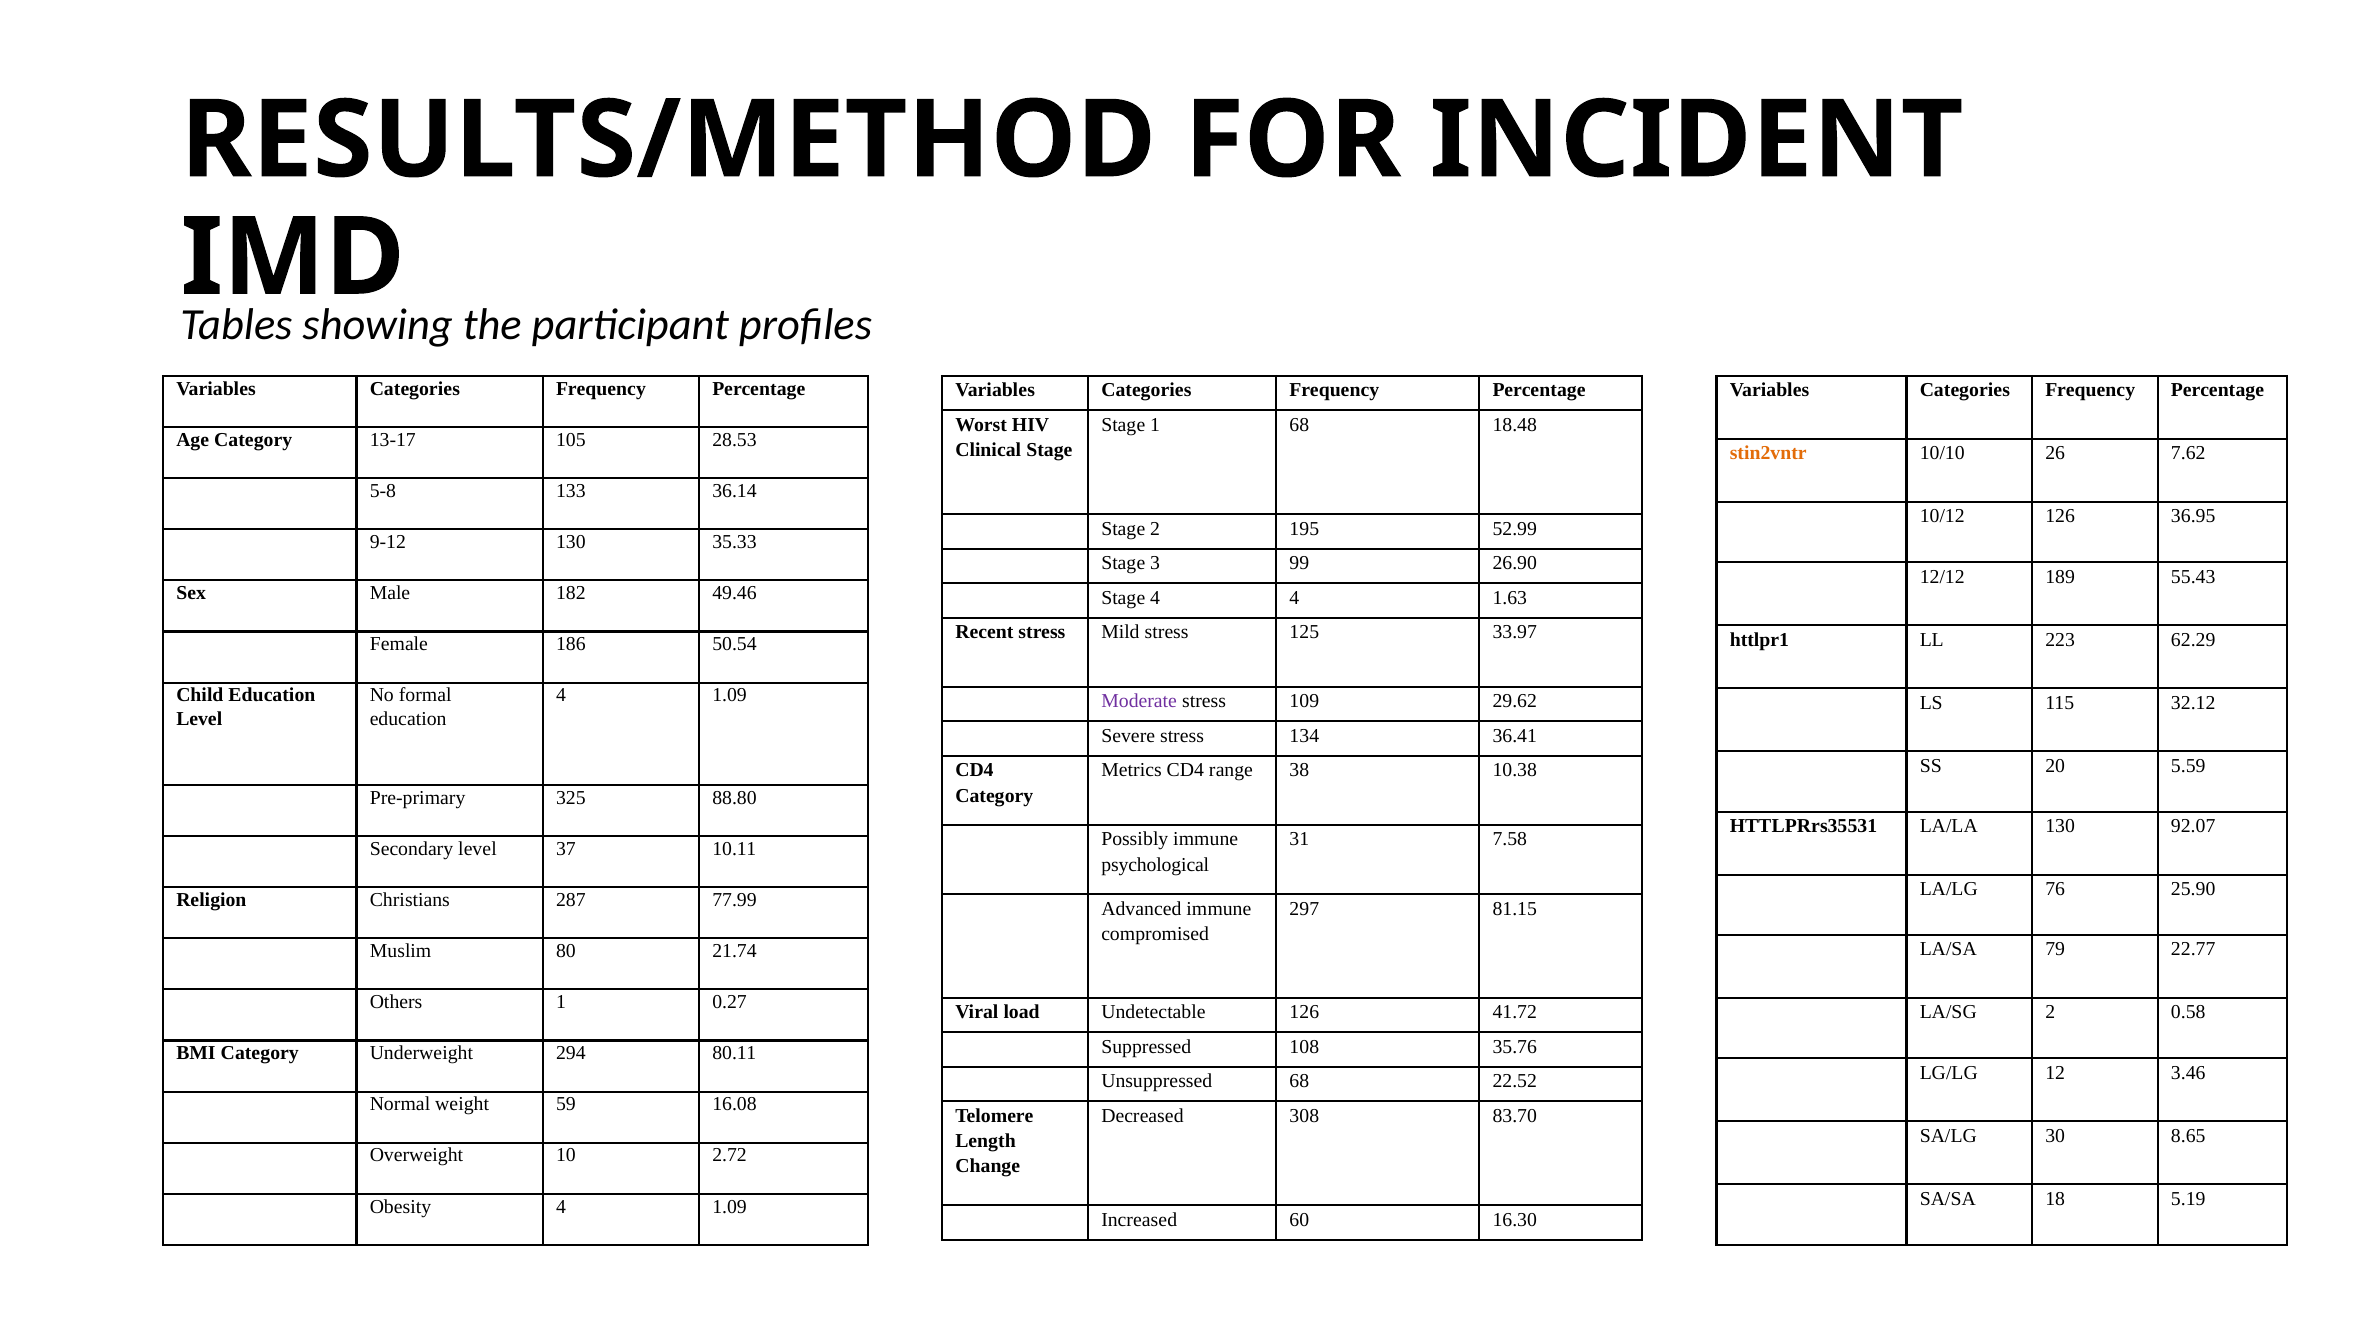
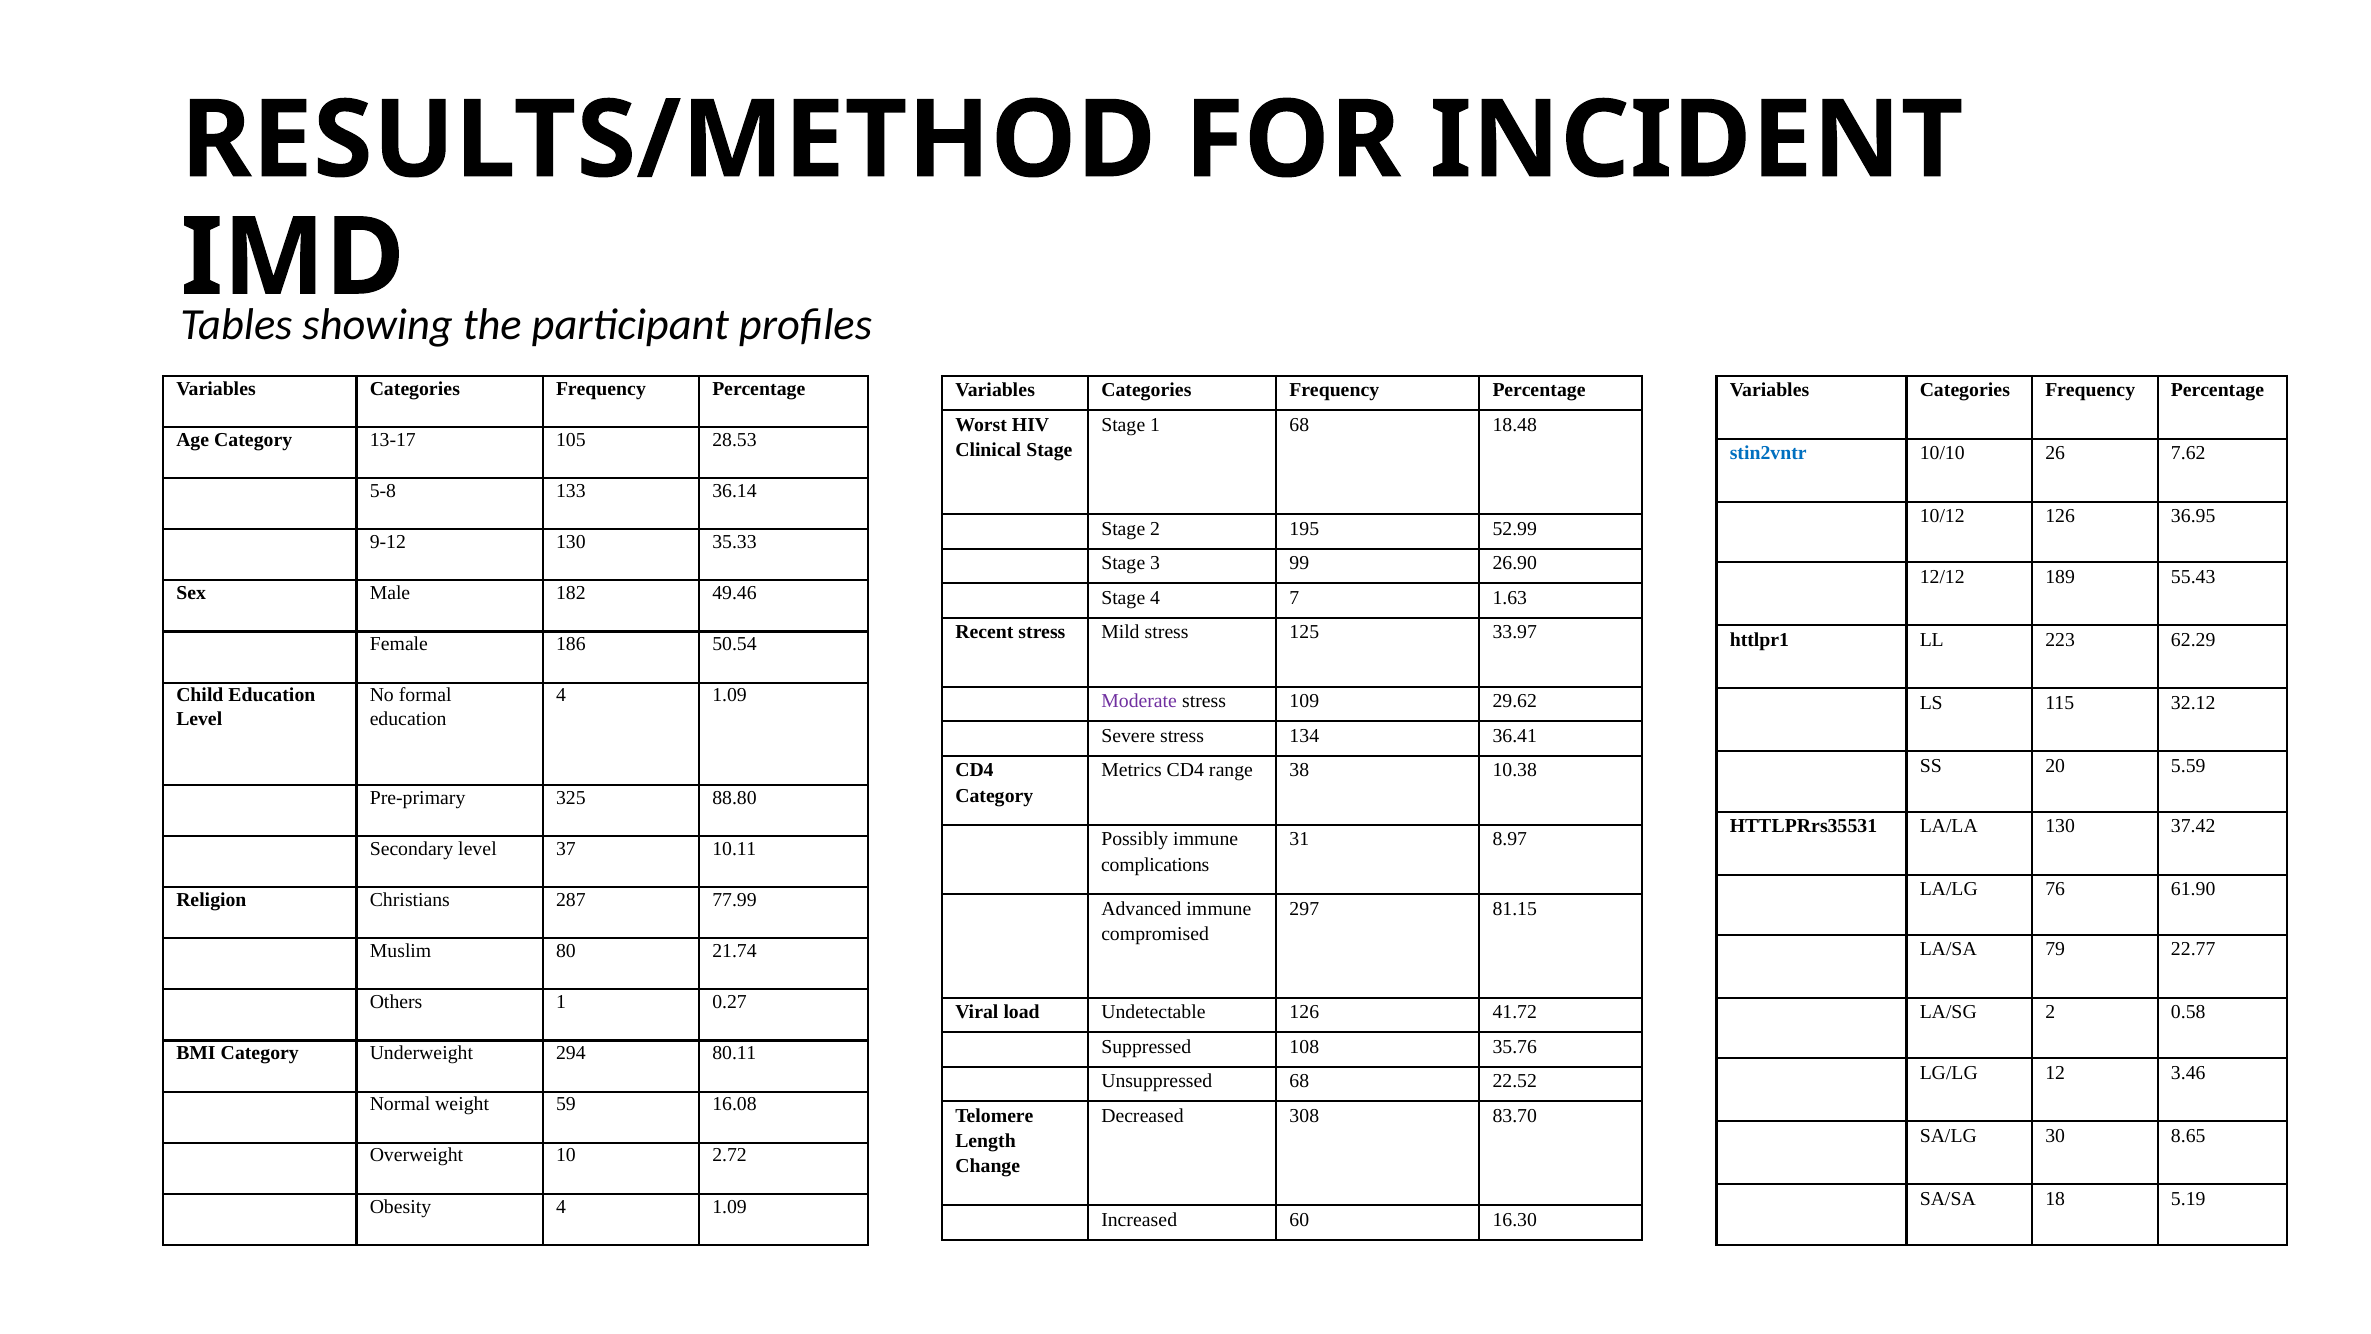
stin2vntr colour: orange -> blue (1768, 453)
4 4: 4 -> 7 (1294, 598)
92.07: 92.07 -> 37.42 (2193, 826)
7.58: 7.58 -> 8.97 (1510, 839)
psychological: psychological -> complications (1155, 864)
25.90: 25.90 -> 61.90 (2193, 889)
